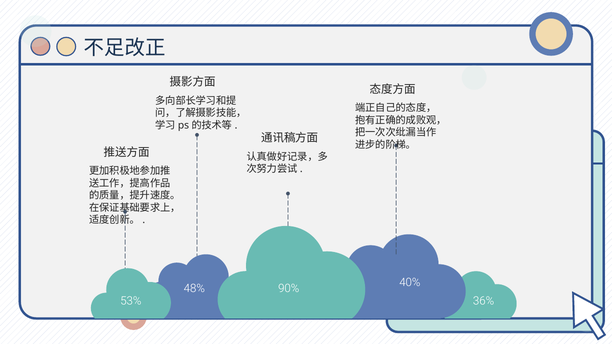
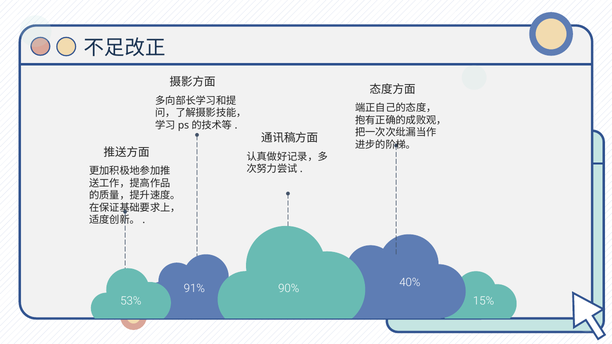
48%: 48% -> 91% (194, 289)
36%: 36% -> 15% (484, 301)
